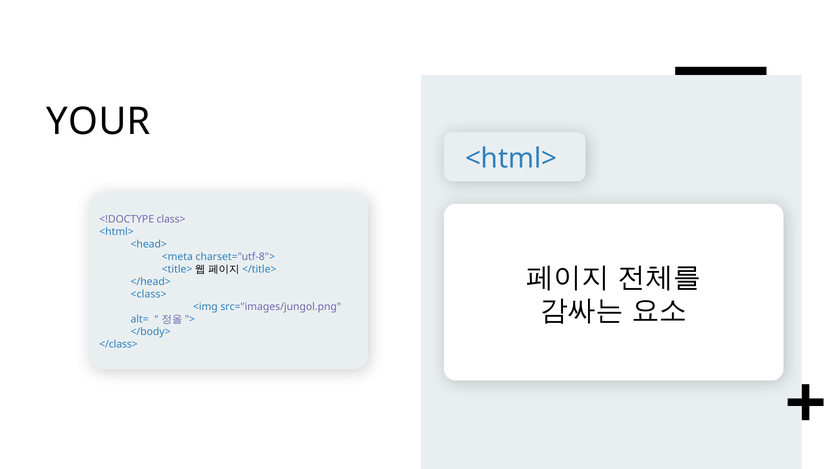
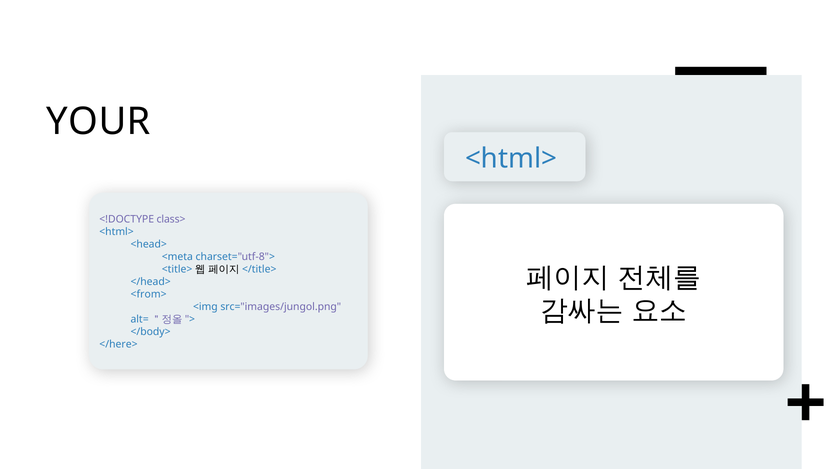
<class>: <class> -> <from> (149, 294)
</class>: </class> -> </here> (118, 344)
